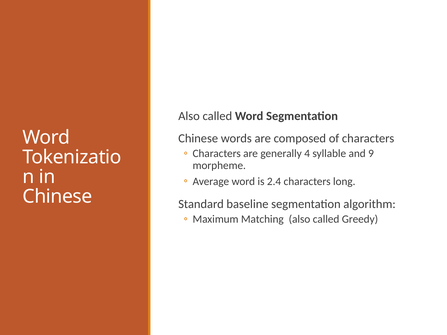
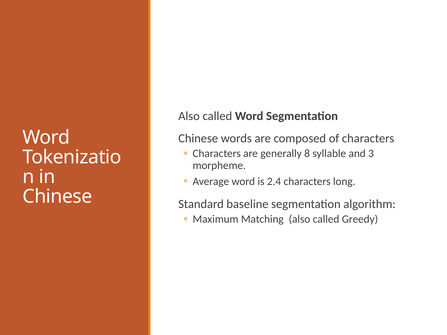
4: 4 -> 8 (307, 154)
9: 9 -> 3 (371, 154)
